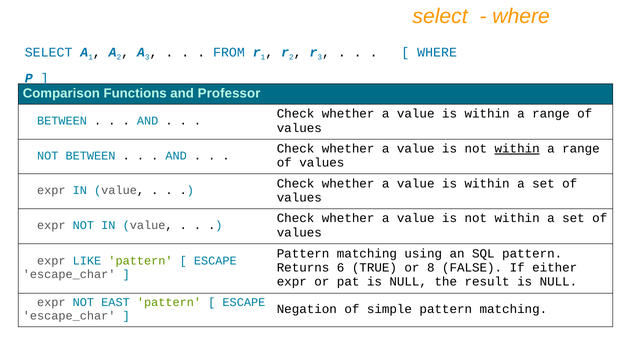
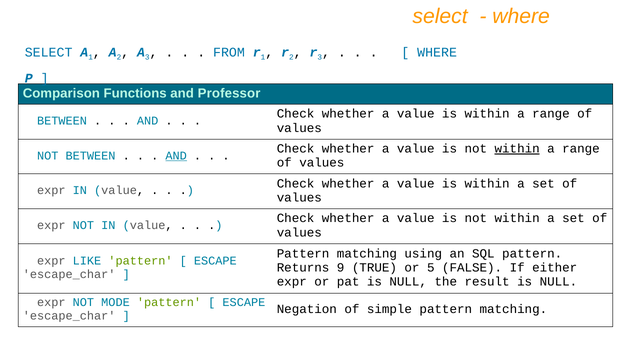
AND underline: none -> present (176, 156)
6: 6 -> 9 (341, 268)
8: 8 -> 5 (431, 268)
EAST: EAST -> MODE (116, 303)
